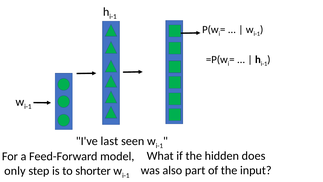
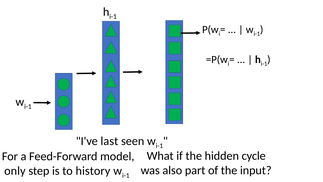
does: does -> cycle (254, 156)
shorter: shorter -> history (93, 171)
